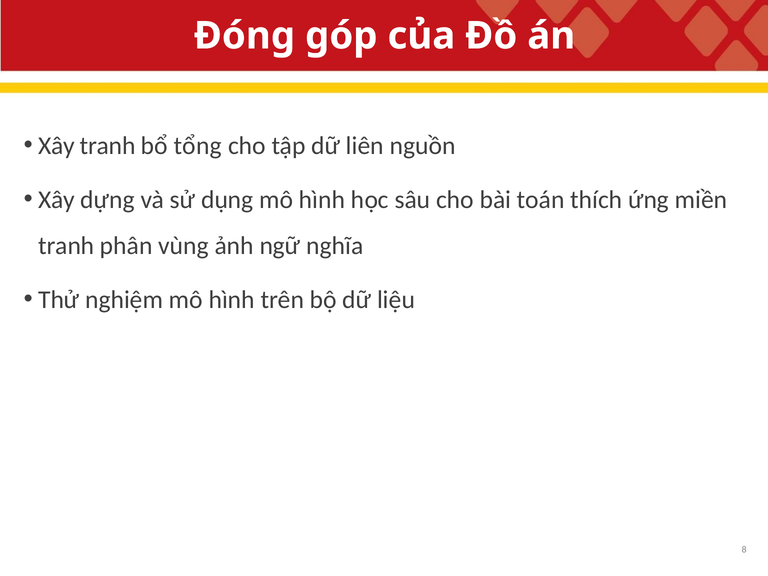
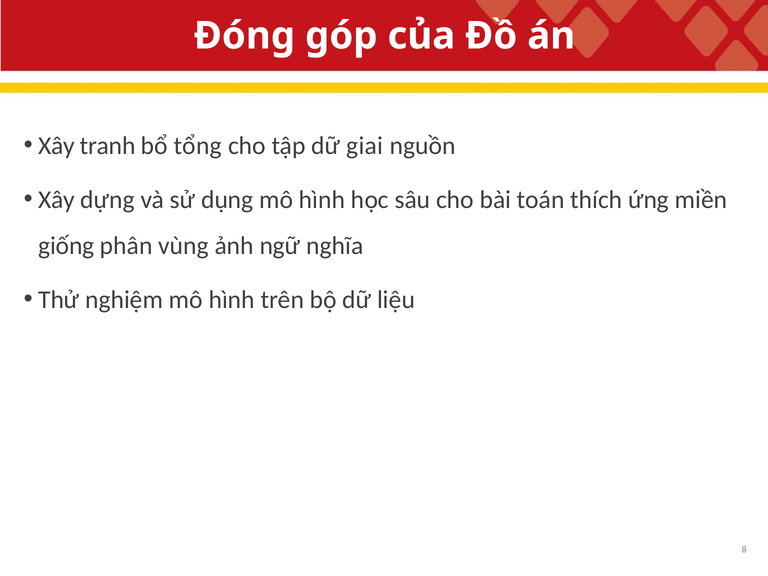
liên: liên -> giai (365, 146)
tranh: tranh -> giống (66, 246)
